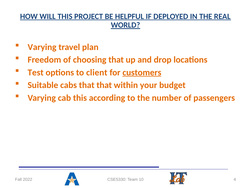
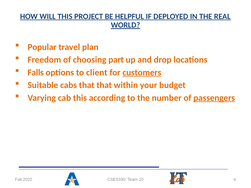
Varying: Varying -> Popular (42, 47)
choosing that: that -> part (116, 60)
Test: Test -> Falls (36, 73)
passengers underline: none -> present (214, 98)
